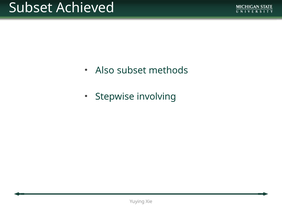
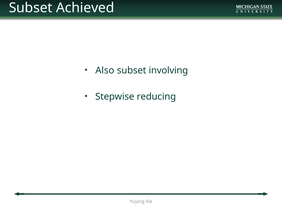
methods: methods -> involving (168, 71)
involving: involving -> reducing (156, 97)
